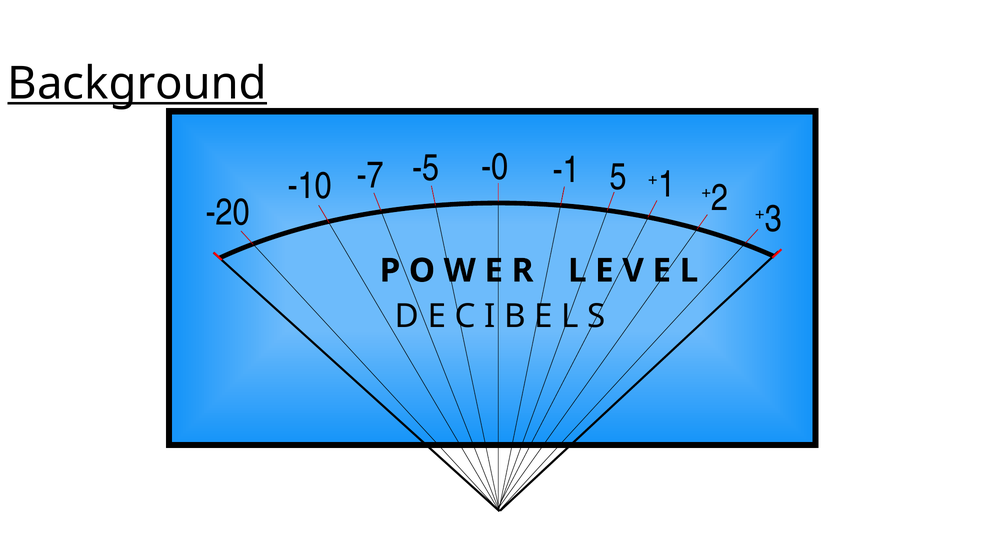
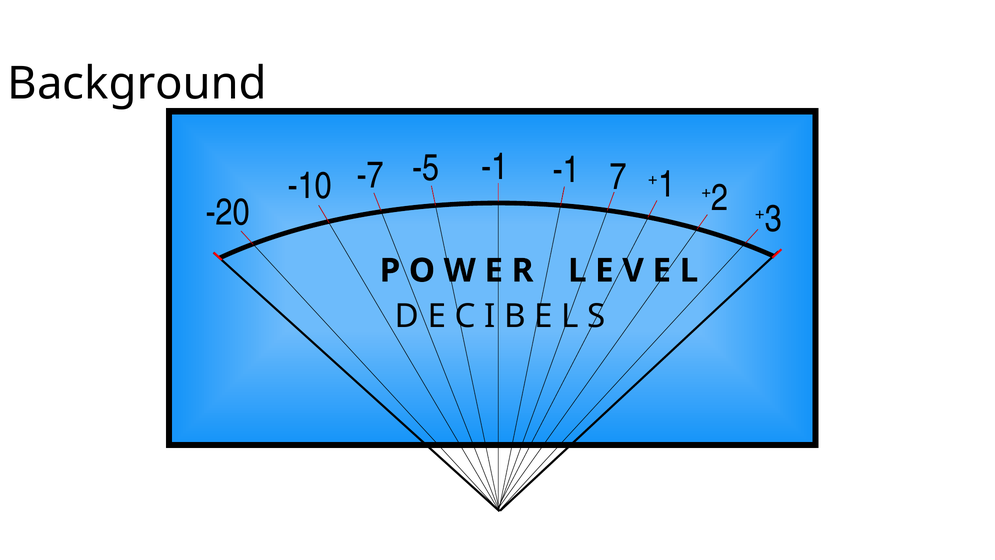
Background underline: present -> none (137, 84)
-5 -0: -0 -> -1 (495, 167)
5: 5 -> 7 (618, 177)
